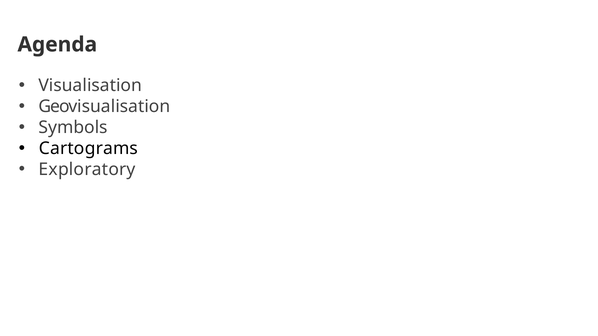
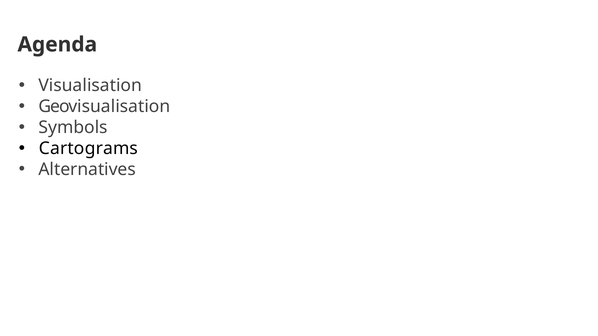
Exploratory: Exploratory -> Alternatives (87, 170)
